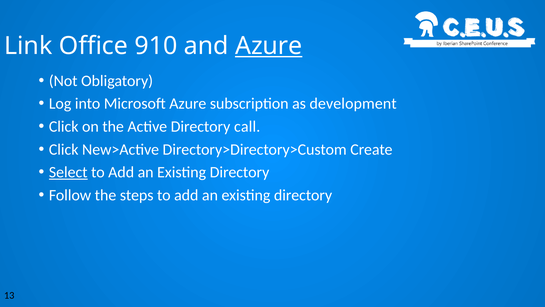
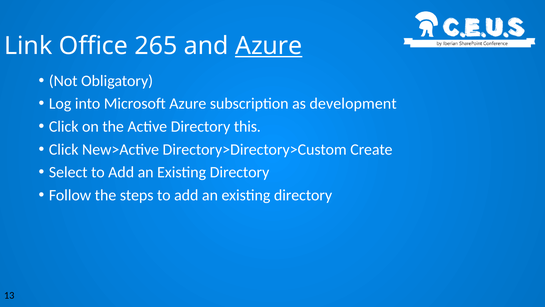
910: 910 -> 265 (156, 46)
call: call -> this (247, 126)
Select underline: present -> none (68, 172)
